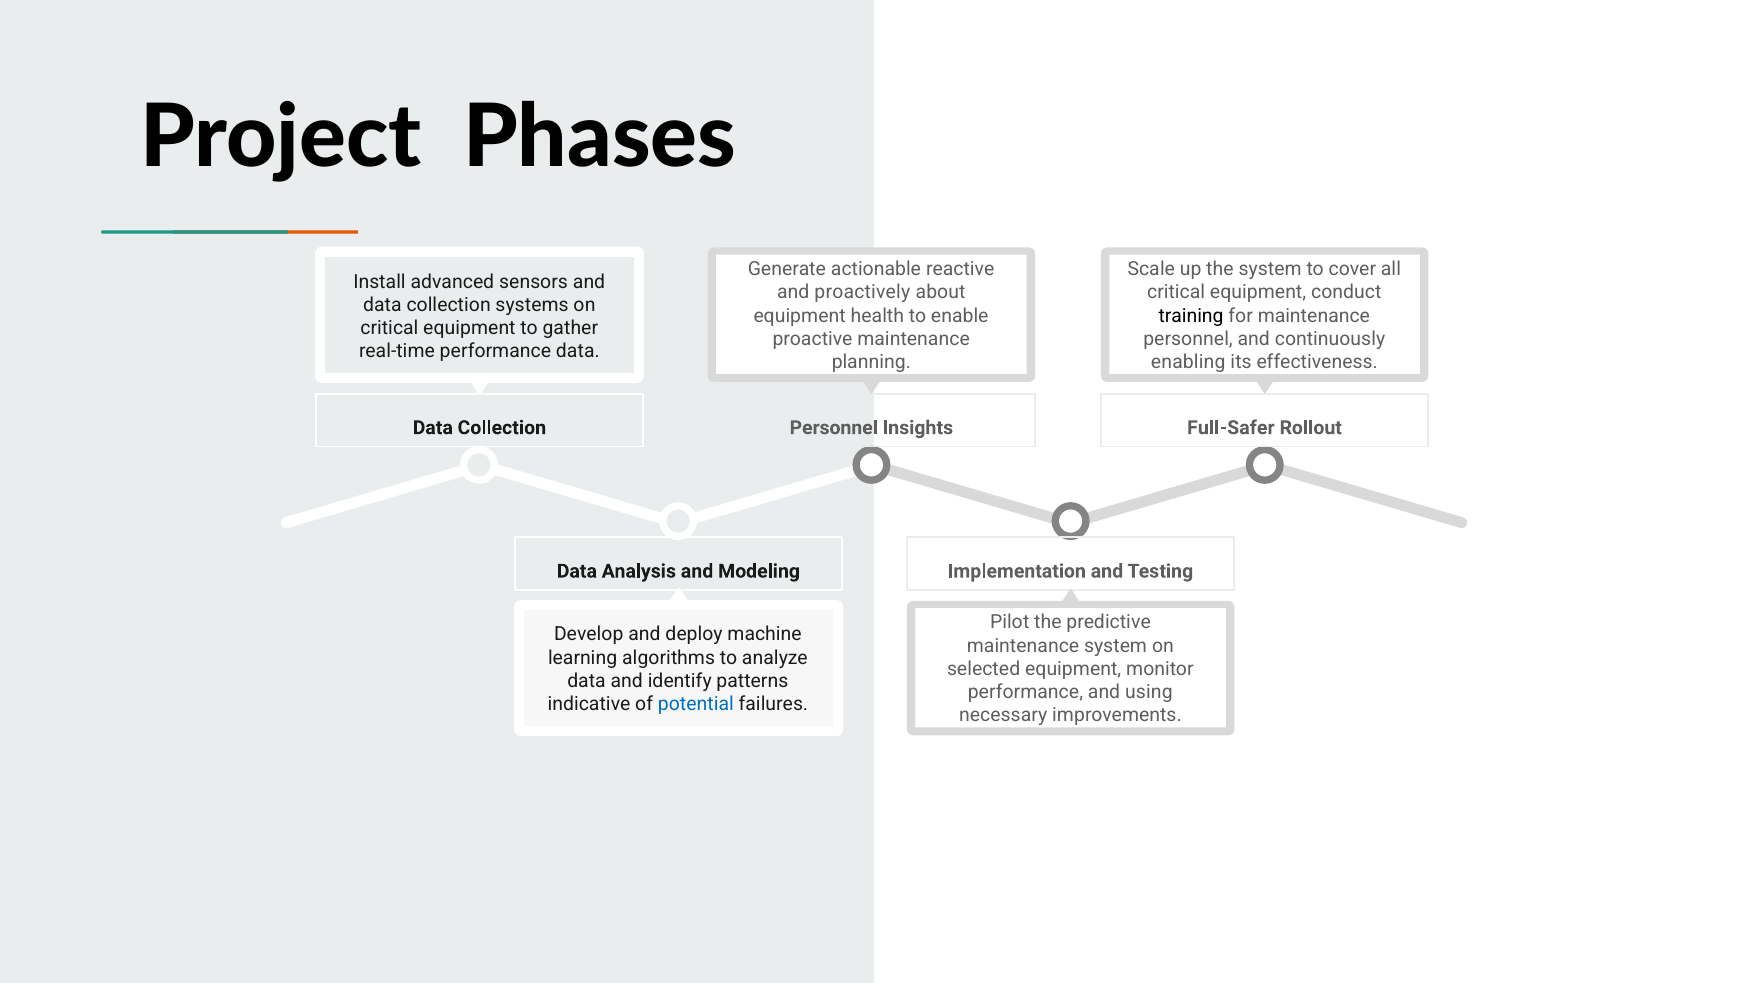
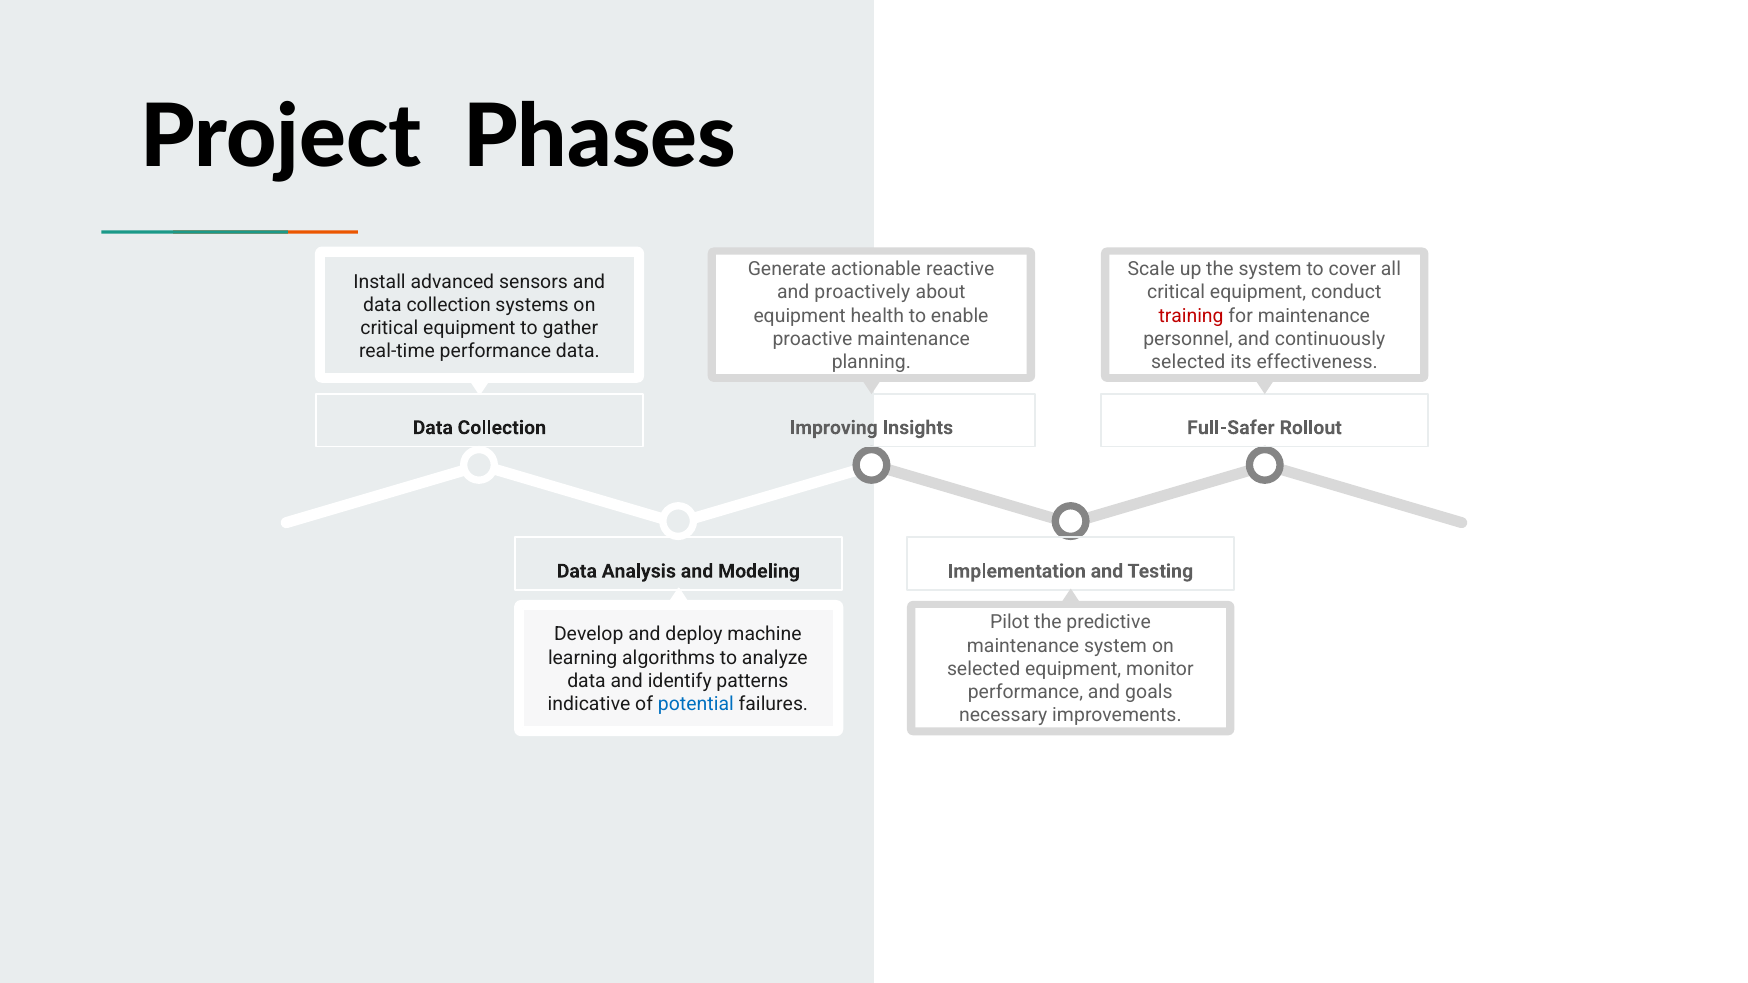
training colour: black -> red (1191, 316)
enabling: enabling -> selected (1188, 362)
Personnel: Personnel -> Improving (834, 428)
using: using -> goals (1149, 693)
